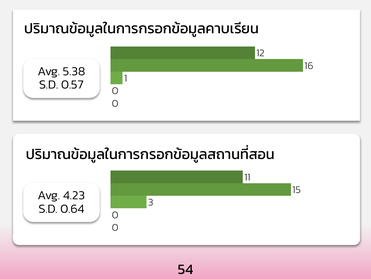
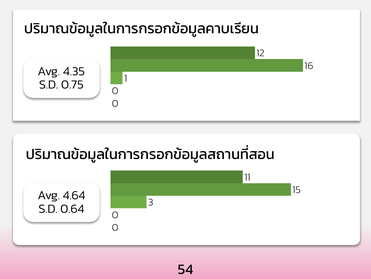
5.38: 5.38 -> 4.35 (74, 71)
0.57: 0.57 -> 0.75 (72, 84)
4.23: 4.23 -> 4.64 (74, 195)
